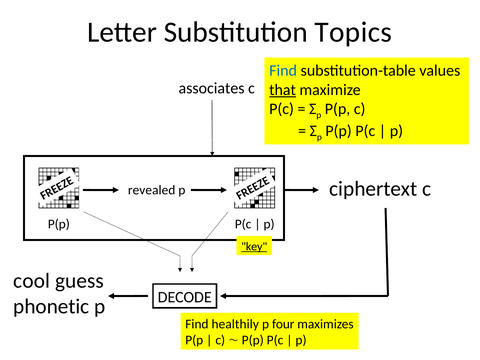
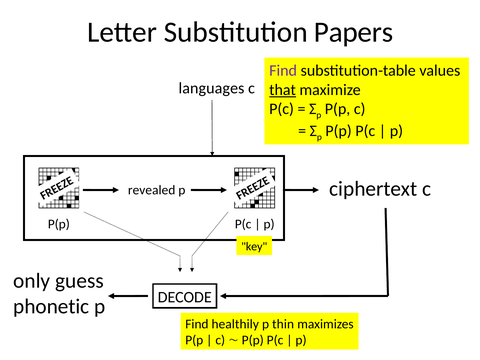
Topics: Topics -> Papers (354, 32)
Find colour: blue -> purple (283, 71)
associates: associates -> languages (211, 88)
key underline: present -> none (254, 246)
cool: cool -> only (32, 281)
four: four -> thin (283, 324)
